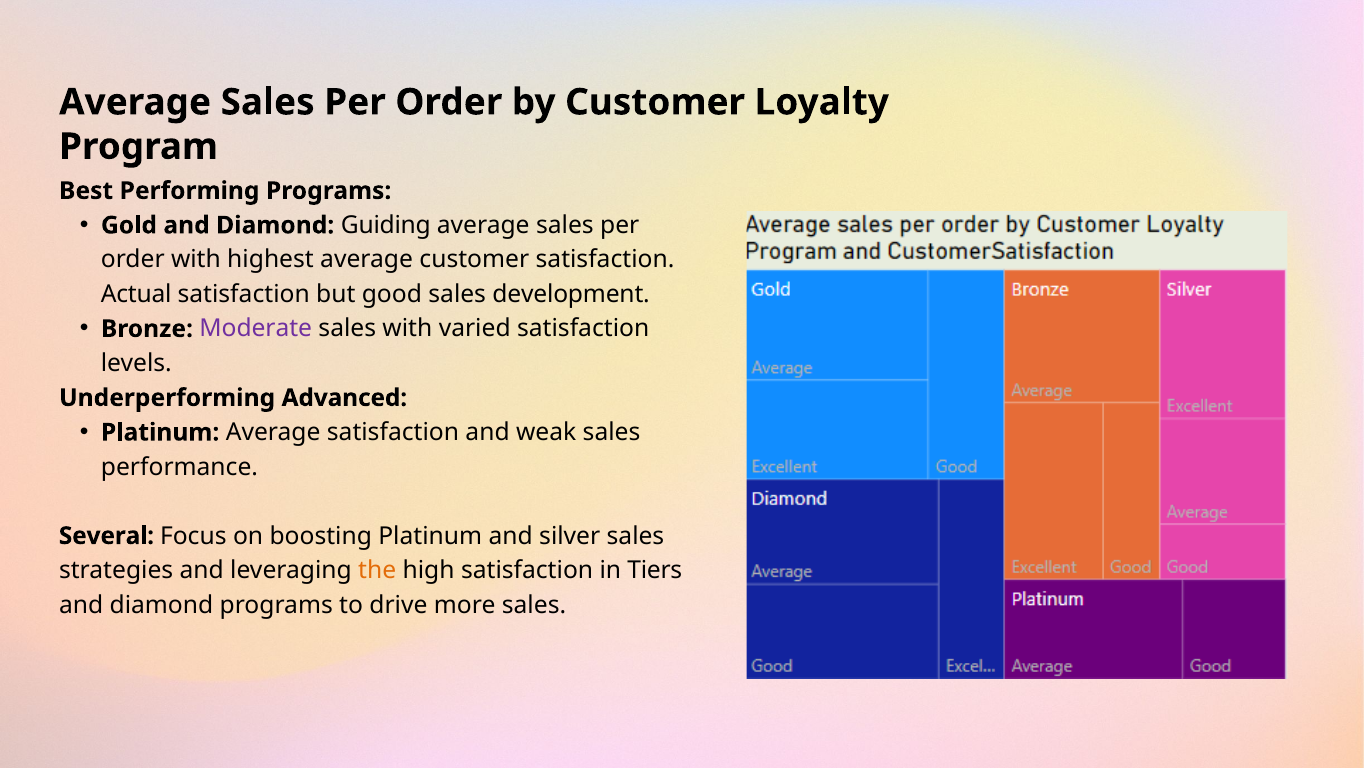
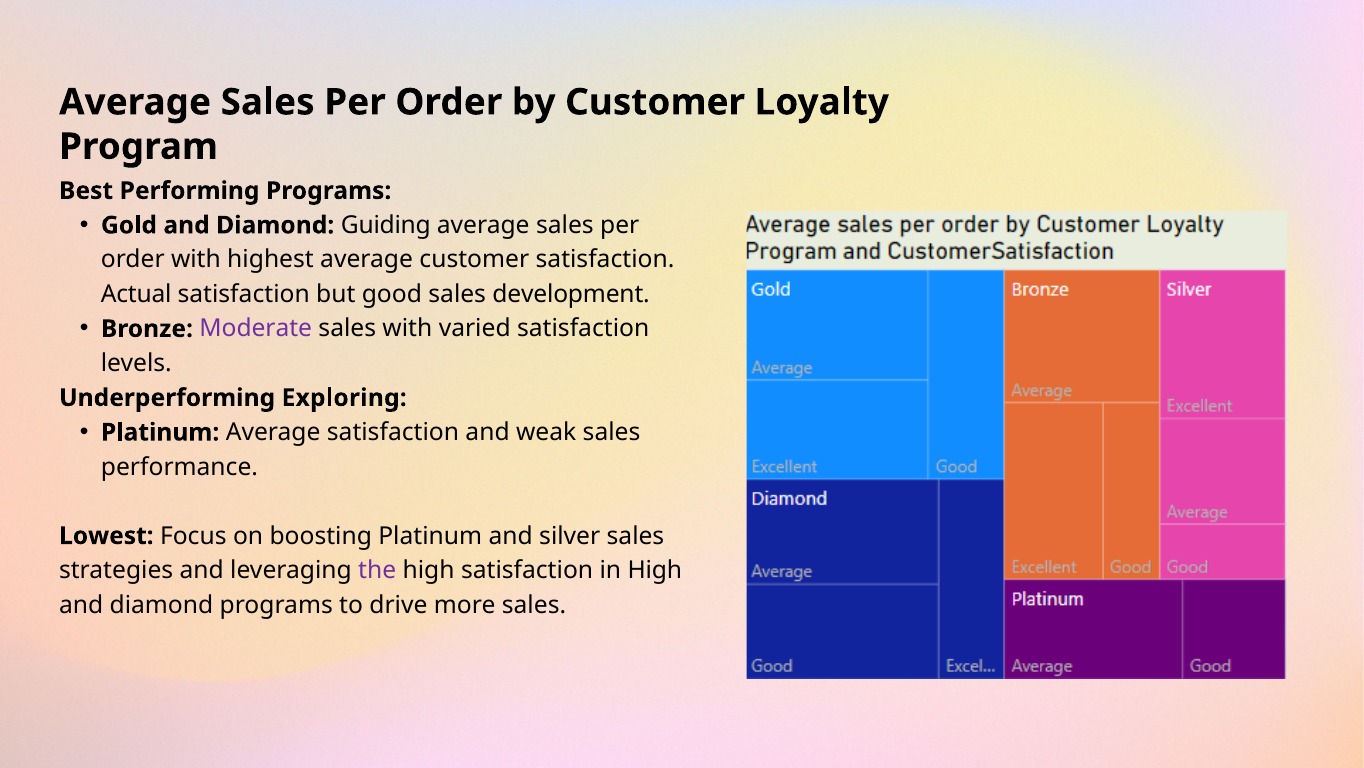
Advanced: Advanced -> Exploring (344, 397)
Several: Several -> Lowest (106, 535)
the colour: orange -> purple (377, 570)
in Tiers: Tiers -> High (655, 570)
